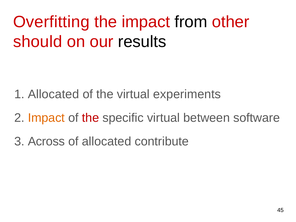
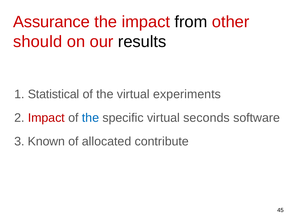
Overfitting: Overfitting -> Assurance (51, 22)
Allocated: Allocated -> Statistical (54, 94)
Impact colour: orange -> red (46, 118)
the colour: red -> blue (91, 118)
between: between -> seconds (207, 118)
Across: Across -> Known (46, 141)
